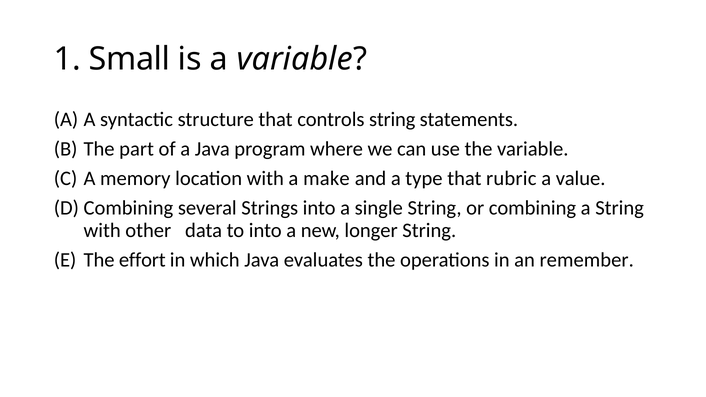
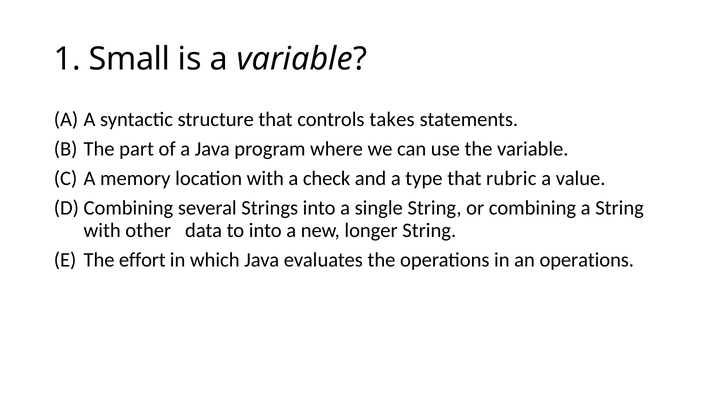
controls string: string -> takes (392, 119)
make: make -> check (327, 179)
an remember: remember -> operations (587, 260)
